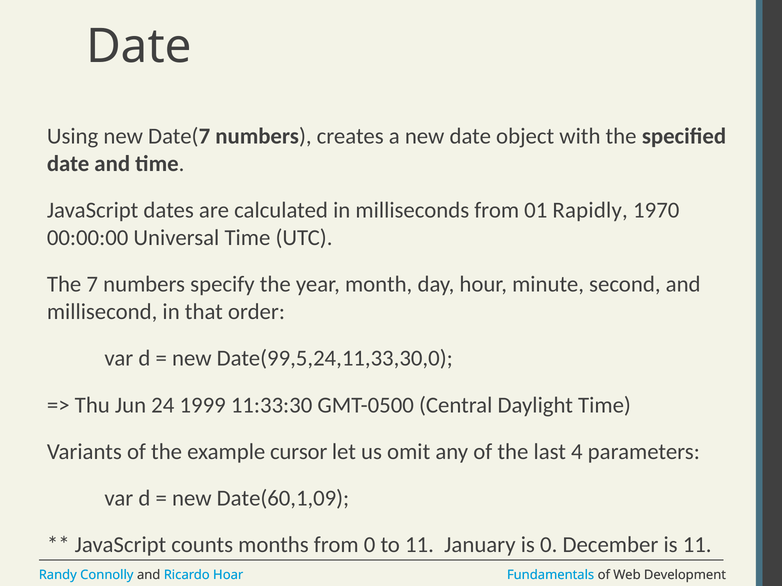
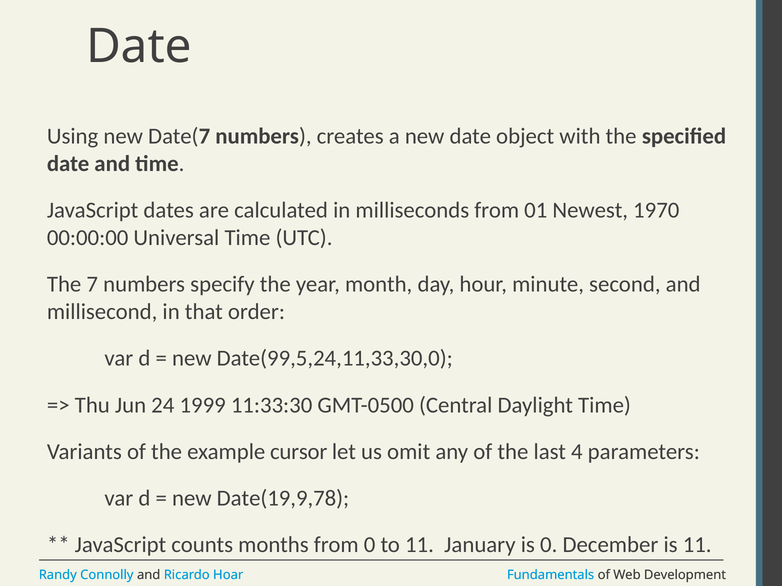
Rapidly: Rapidly -> Newest (590, 211)
Date(60,1,09: Date(60,1,09 -> Date(19,9,78 (283, 499)
